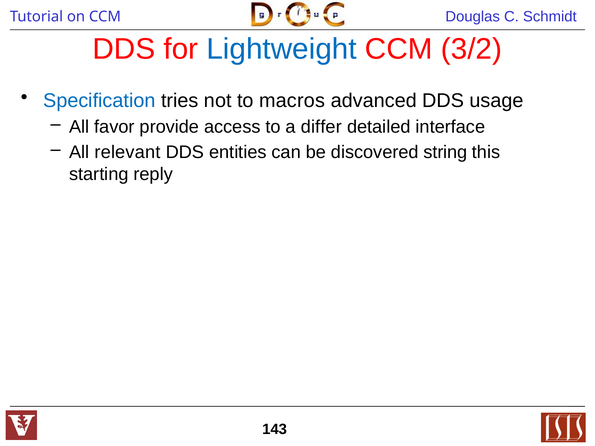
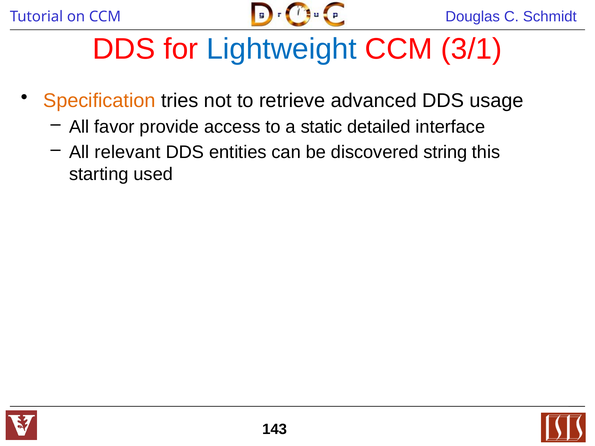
3/2: 3/2 -> 3/1 (471, 49)
Specification colour: blue -> orange (99, 101)
macros: macros -> retrieve (292, 101)
differ: differ -> static (321, 127)
reply: reply -> used (153, 174)
